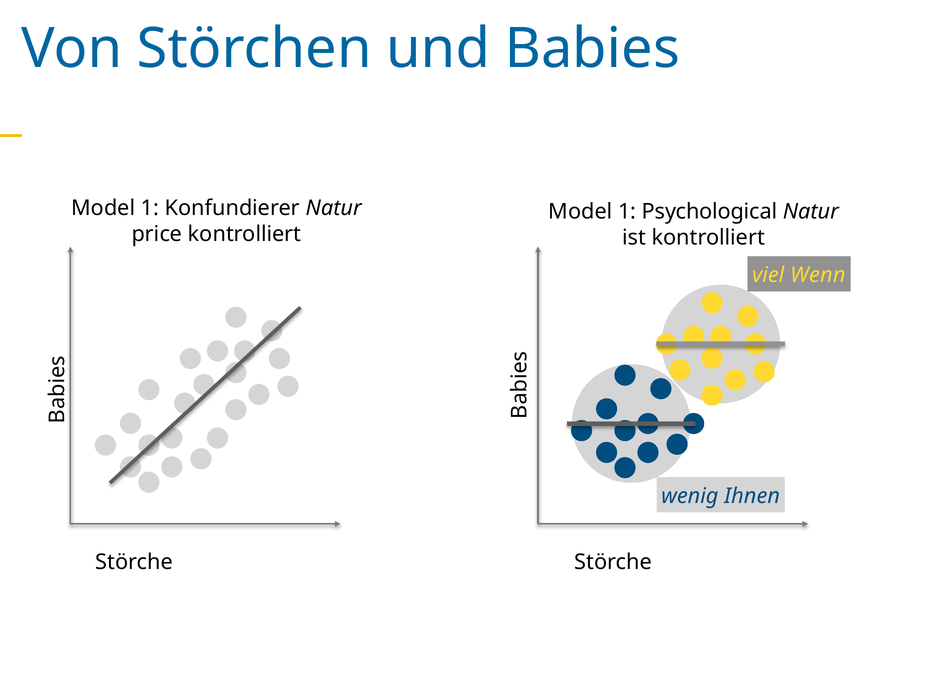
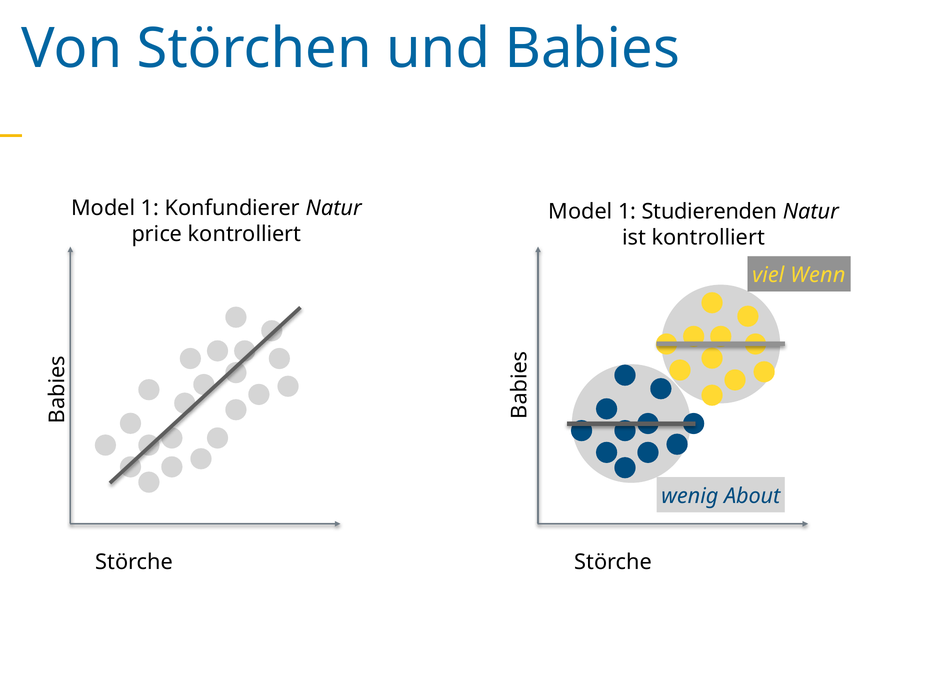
Psychological: Psychological -> Studierenden (710, 212)
Ihnen: Ihnen -> About (752, 497)
